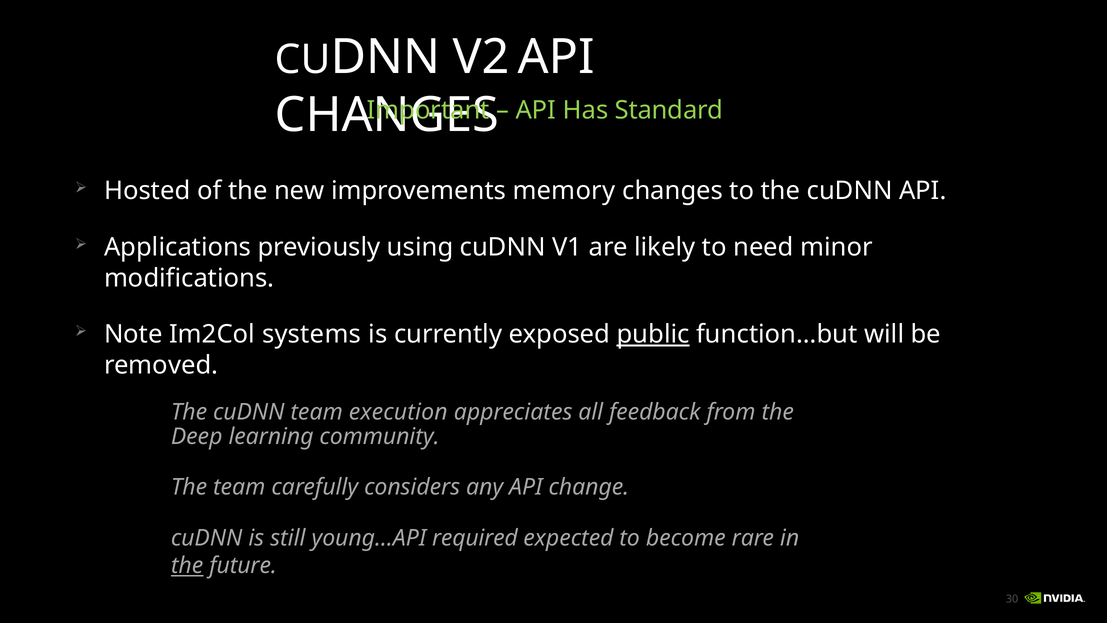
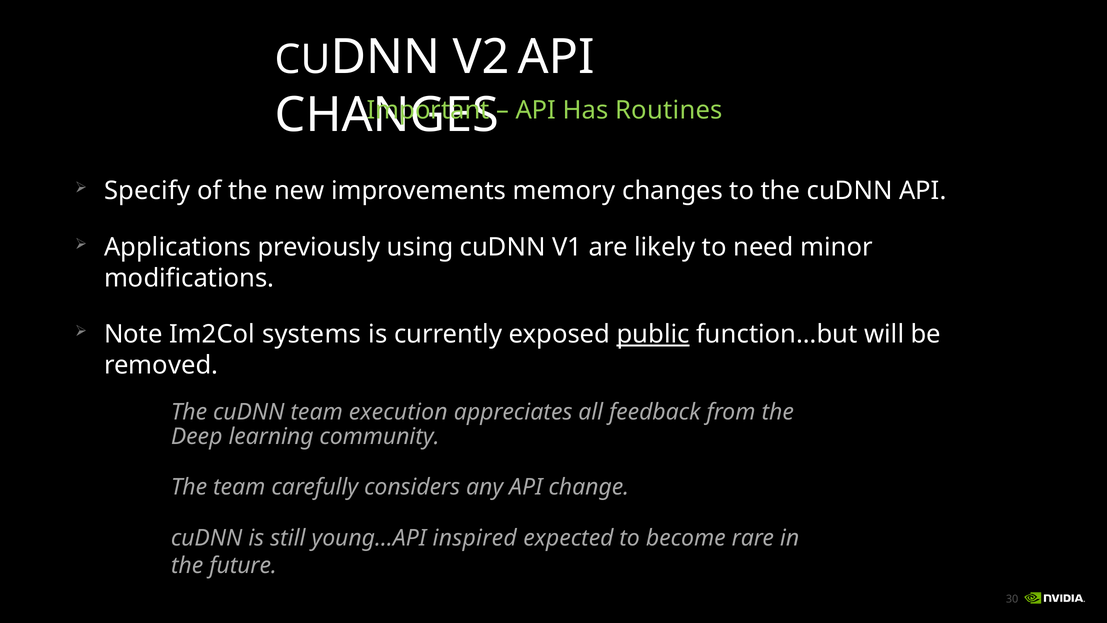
Standard: Standard -> Routines (669, 110)
Hosted: Hosted -> Specify (147, 191)
required: required -> inspired (475, 538)
the underline: present -> none (187, 566)
